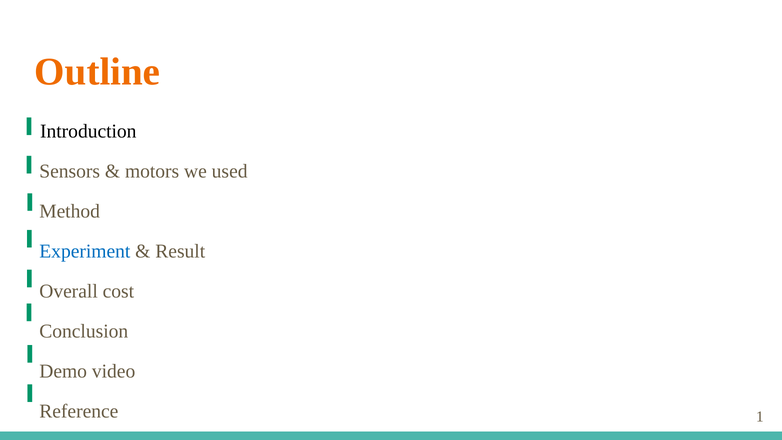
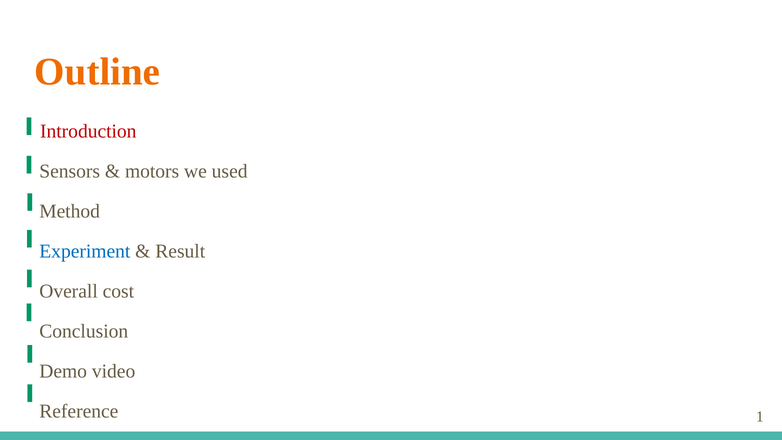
Introduction colour: black -> red (88, 131)
